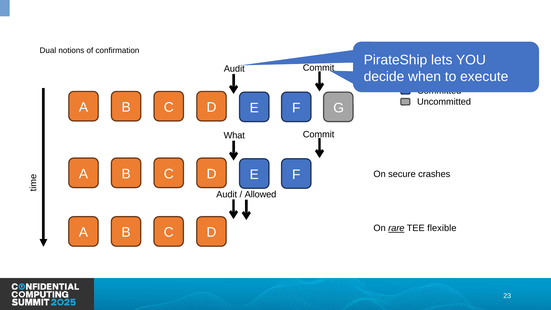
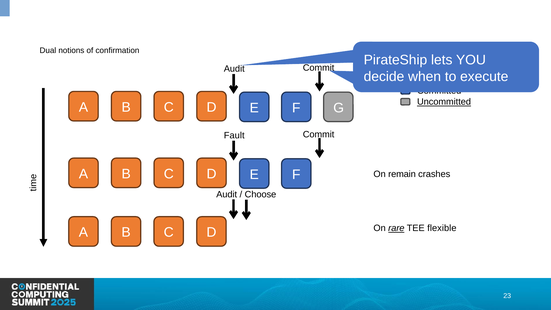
Uncommitted underline: none -> present (444, 102)
What: What -> Fault (234, 135)
secure: secure -> remain (402, 174)
Allowed: Allowed -> Choose (260, 194)
